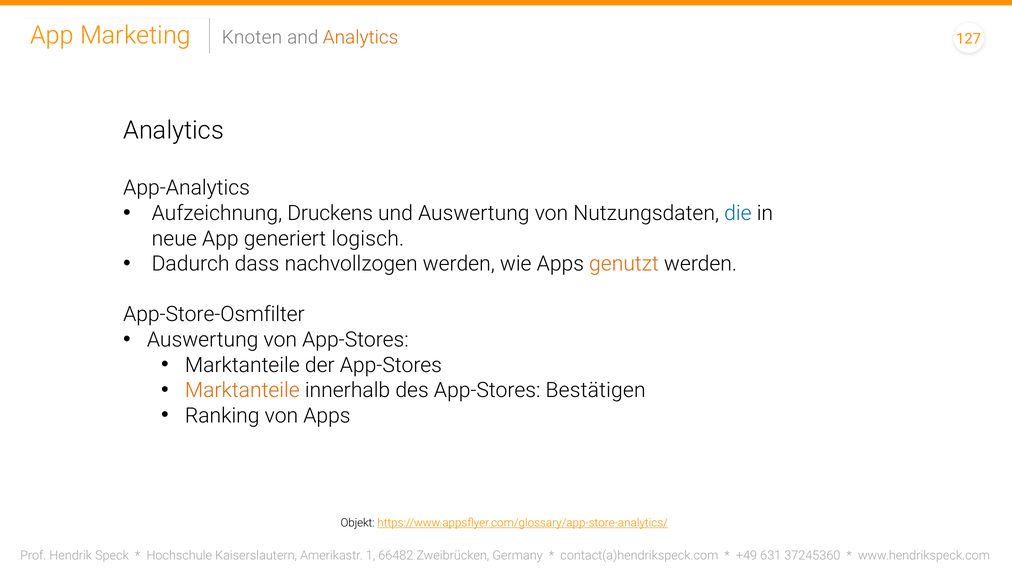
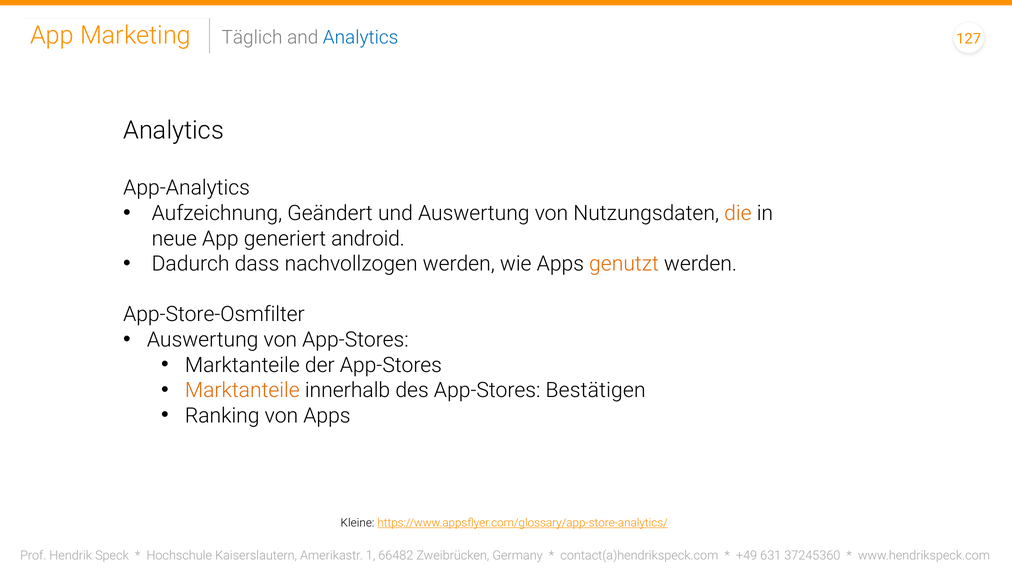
Knoten: Knoten -> Täglich (252, 37)
Analytics colour: orange -> blue (361, 37)
Druckens: Druckens -> Geändert (330, 213)
die colour: blue -> orange (738, 213)
logisch: logisch -> android (368, 239)
Objekt: Objekt -> Kleine (358, 523)
